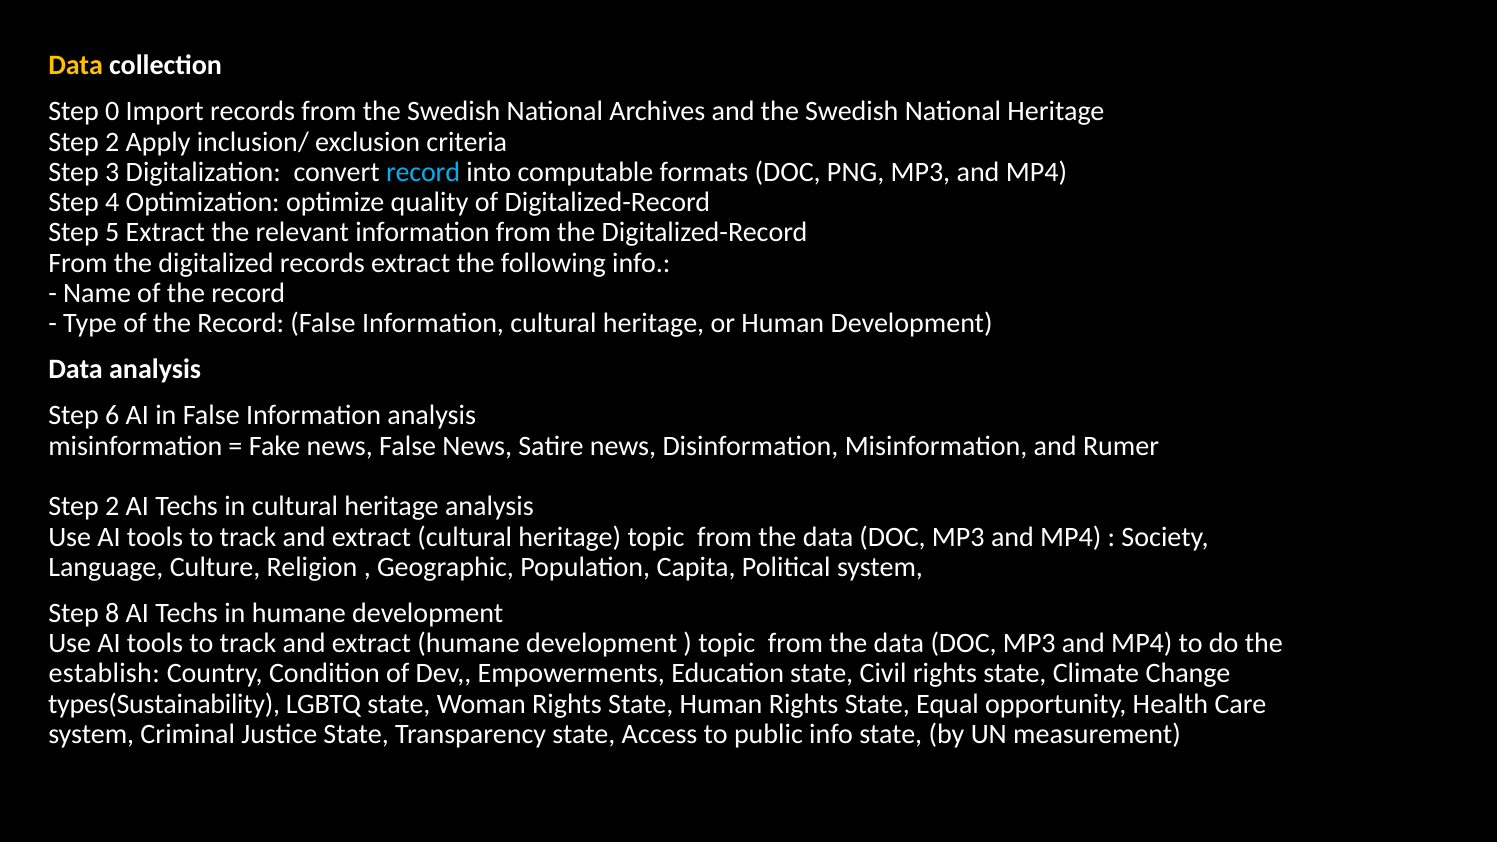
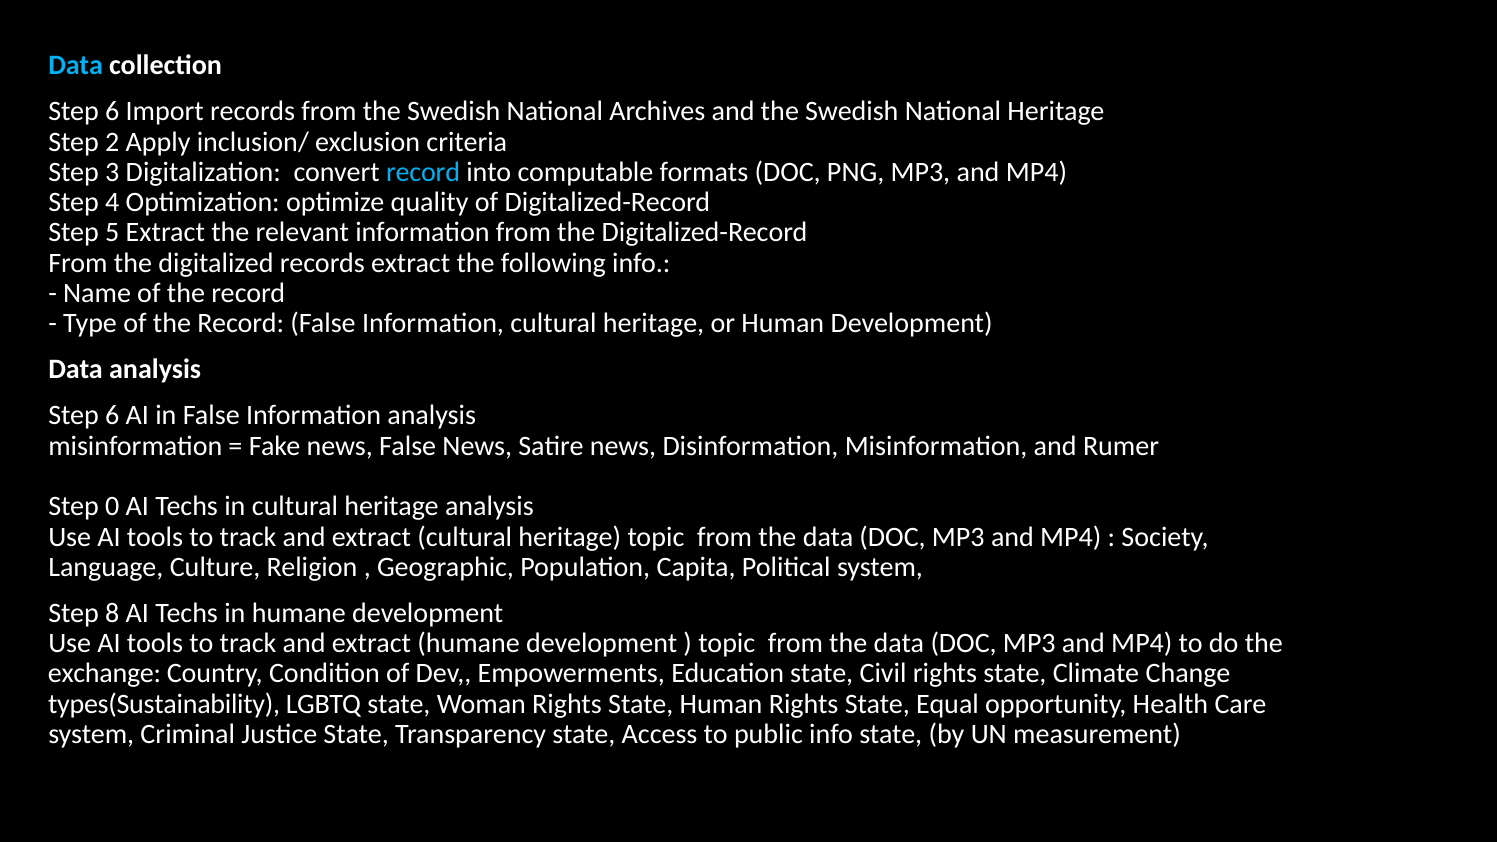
Data colour: yellow -> light blue (76, 66)
0: 0 -> 6 (112, 111)
2: 2 -> 0 (112, 507)
establish: establish -> exchange (105, 674)
